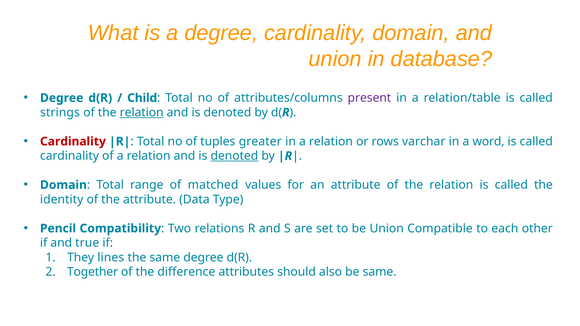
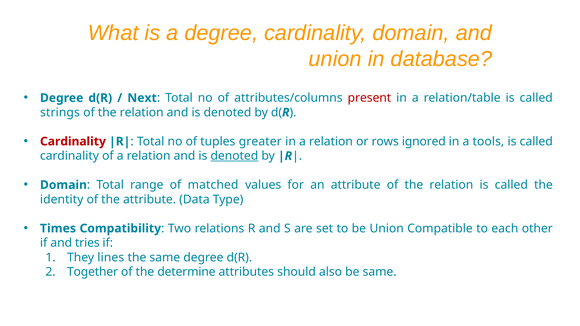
Child: Child -> Next (142, 98)
present colour: purple -> red (369, 98)
relation underline: present -> none (142, 113)
varchar: varchar -> ignored (424, 142)
word: word -> tools (488, 142)
Pencil: Pencil -> Times (58, 229)
true: true -> tries (87, 243)
difference: difference -> determine (186, 272)
